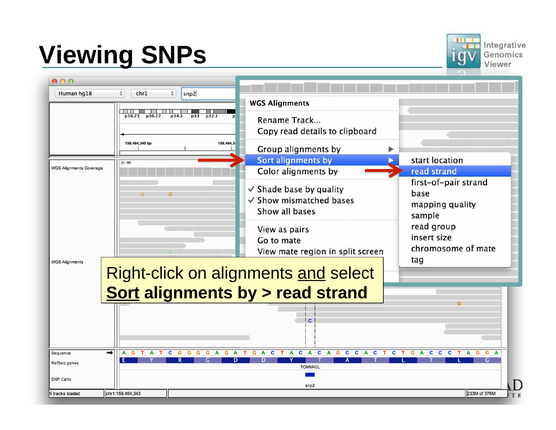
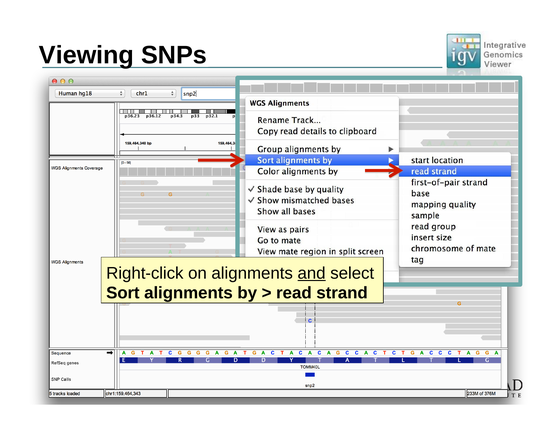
Sort underline: present -> none (123, 293)
